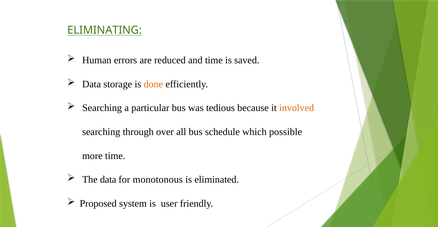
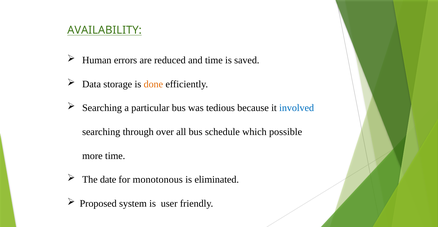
ELIMINATING: ELIMINATING -> AVAILABILITY (104, 30)
involved colour: orange -> blue (297, 108)
The data: data -> date (108, 180)
